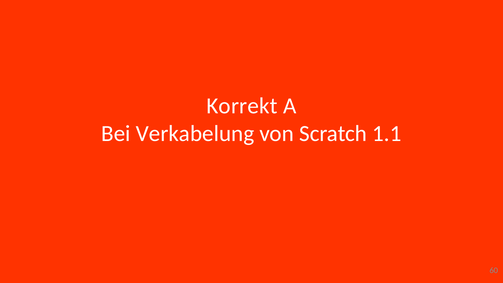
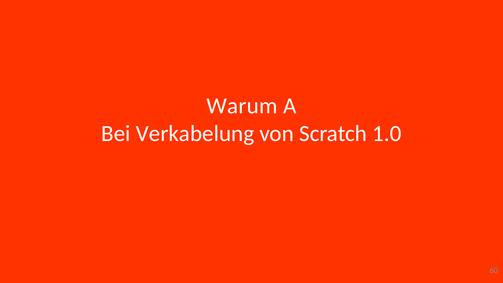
Korrekt: Korrekt -> Warum (242, 106)
1.1: 1.1 -> 1.0 (387, 134)
